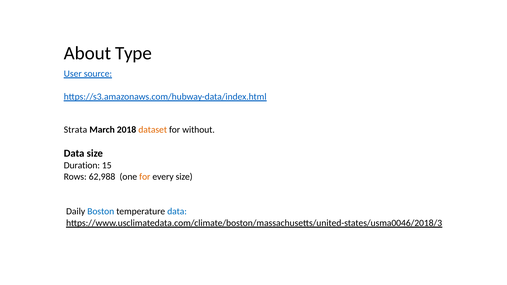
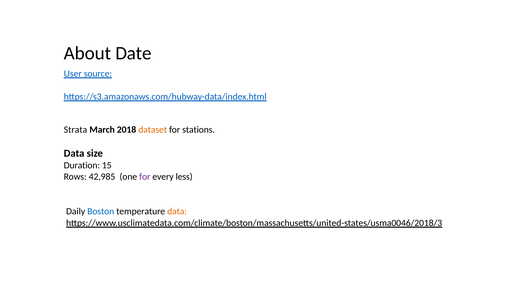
Type: Type -> Date (133, 53)
without: without -> stations (199, 130)
62,988: 62,988 -> 42,985 (102, 177)
for colour: orange -> purple (145, 177)
every size: size -> less (184, 177)
data colour: blue -> orange (177, 212)
